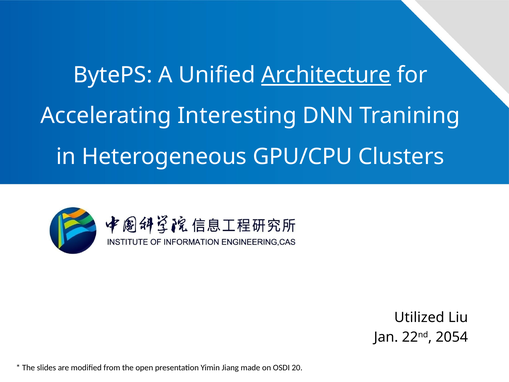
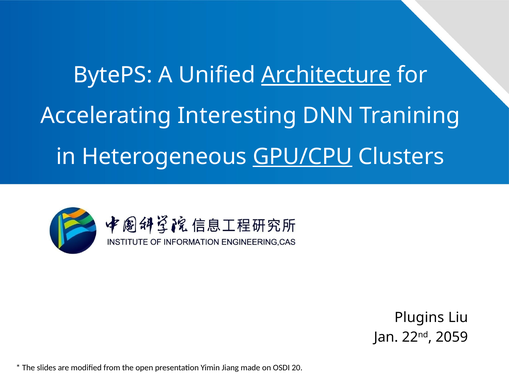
GPU/CPU underline: none -> present (303, 156)
Utilized: Utilized -> Plugins (419, 317)
2054: 2054 -> 2059 (452, 337)
